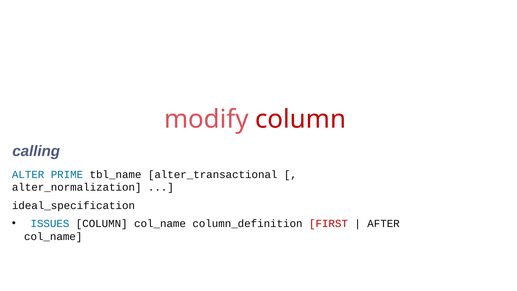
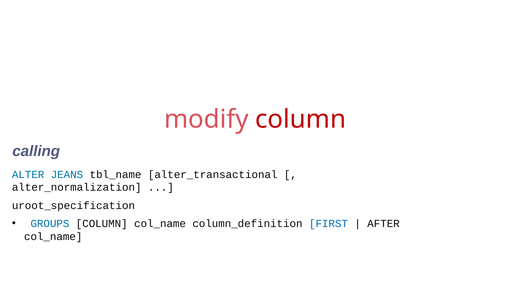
PRIME: PRIME -> JEANS (67, 174)
ideal_specification: ideal_specification -> uroot_specification (73, 205)
ISSUES: ISSUES -> GROUPS (50, 223)
FIRST colour: red -> blue (328, 223)
